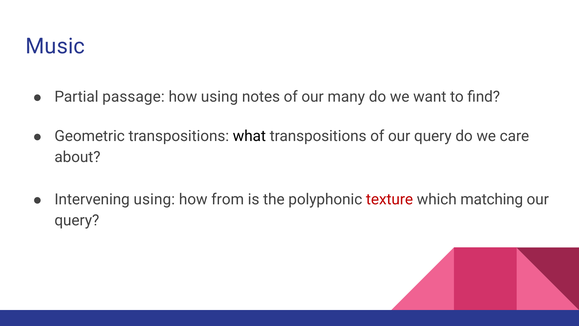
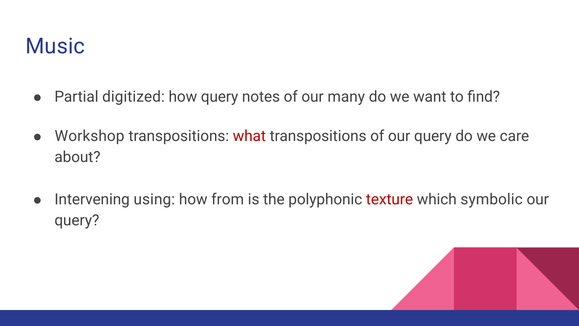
passage: passage -> digitized (133, 97)
how using: using -> query (220, 97)
Geometric: Geometric -> Workshop (90, 136)
what colour: black -> red (249, 136)
matching: matching -> symbolic (492, 199)
